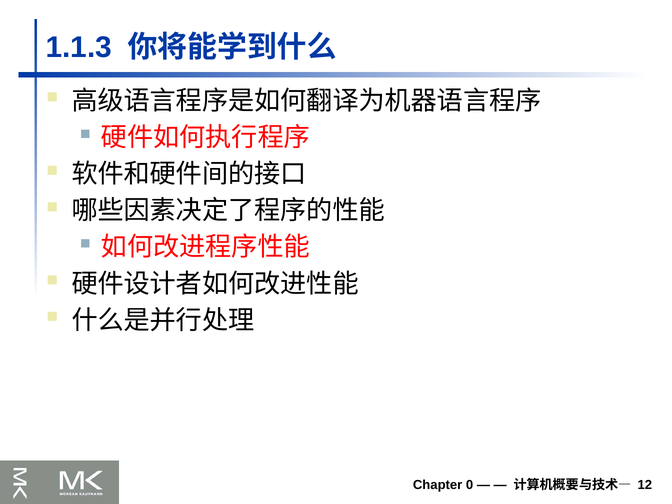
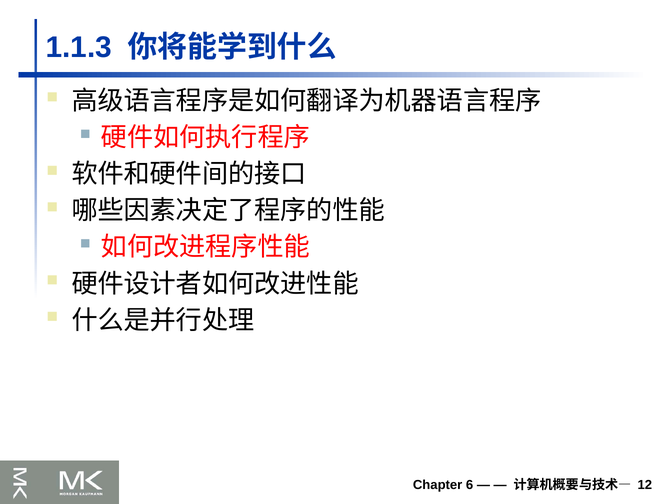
0: 0 -> 6 (470, 485)
